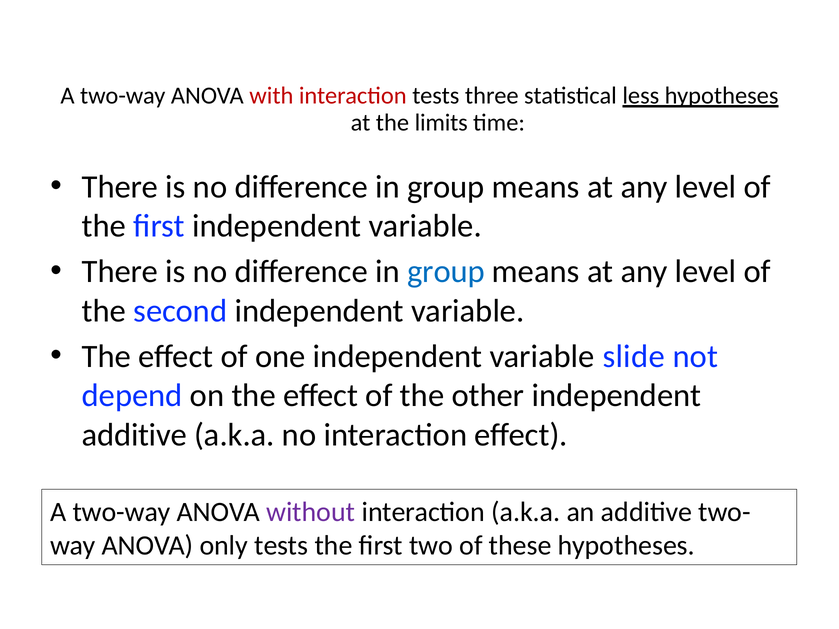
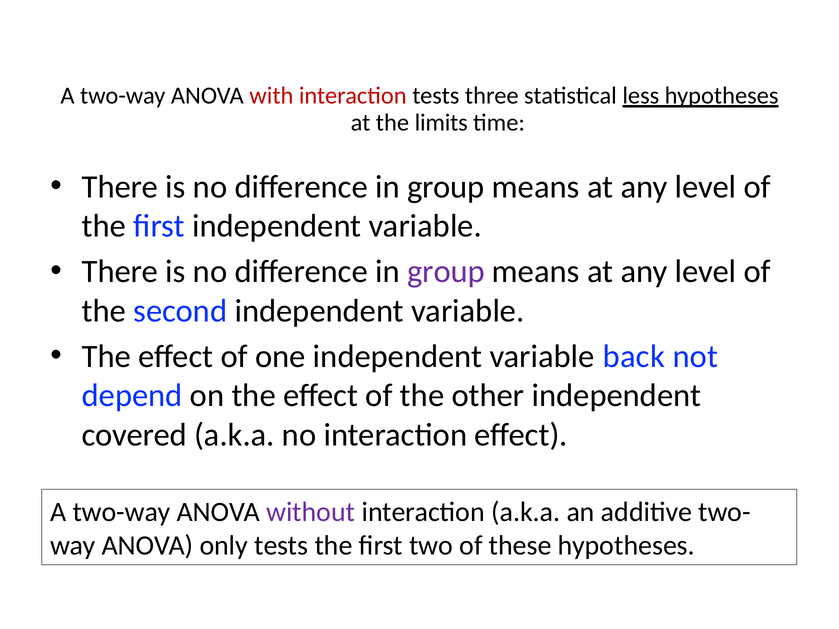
group colour: blue -> purple (446, 272)
slide: slide -> back (634, 357)
additive: additive -> covered (134, 435)
